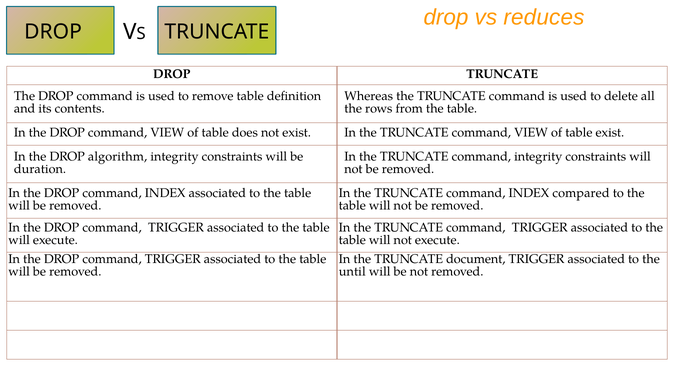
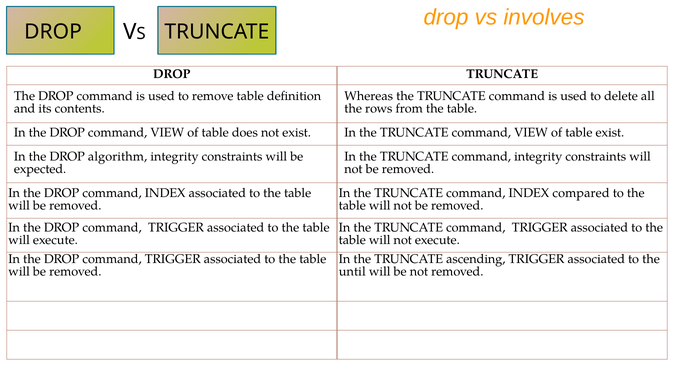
reduces: reduces -> involves (544, 18)
duration: duration -> expected (40, 169)
document: document -> ascending (476, 259)
